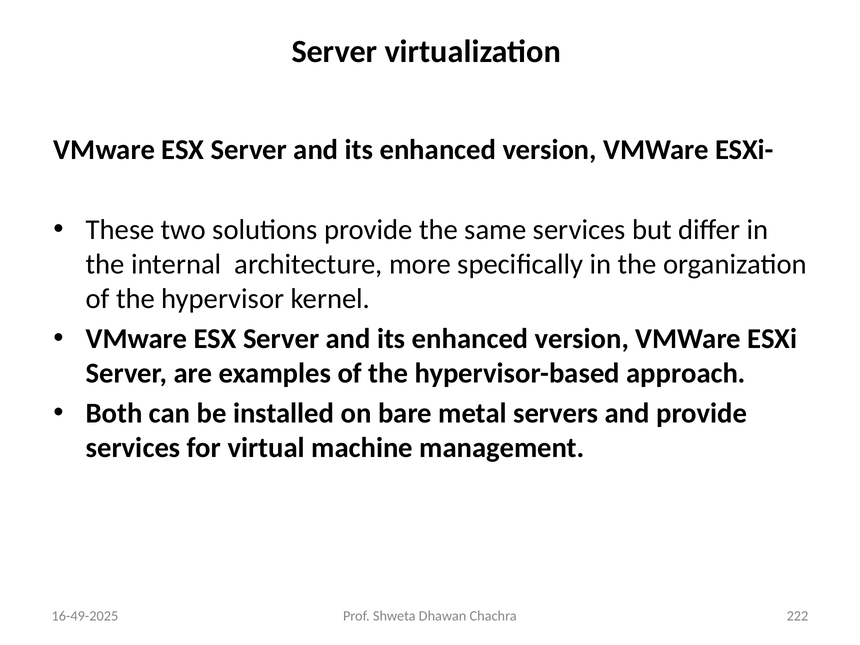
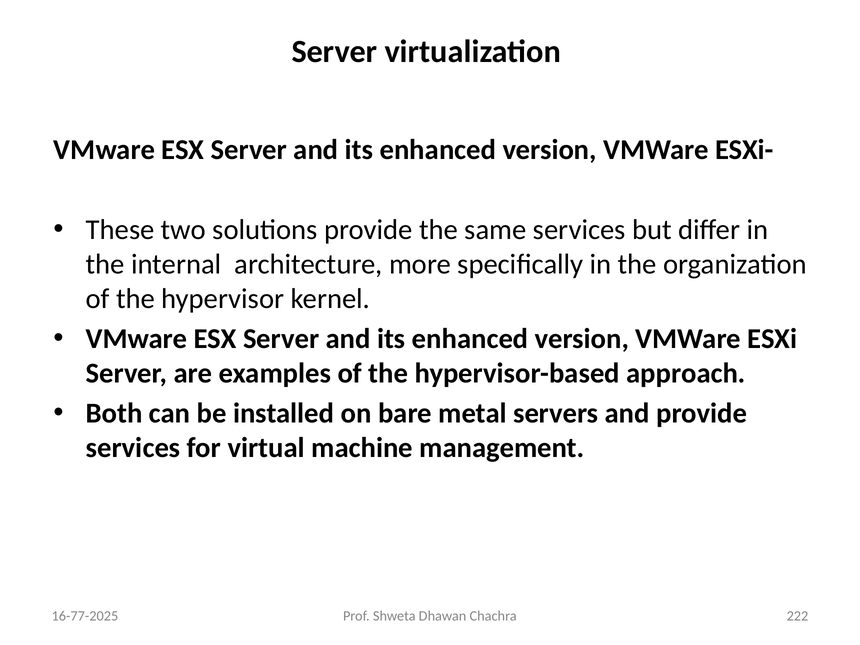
16-49-2025: 16-49-2025 -> 16-77-2025 (85, 616)
